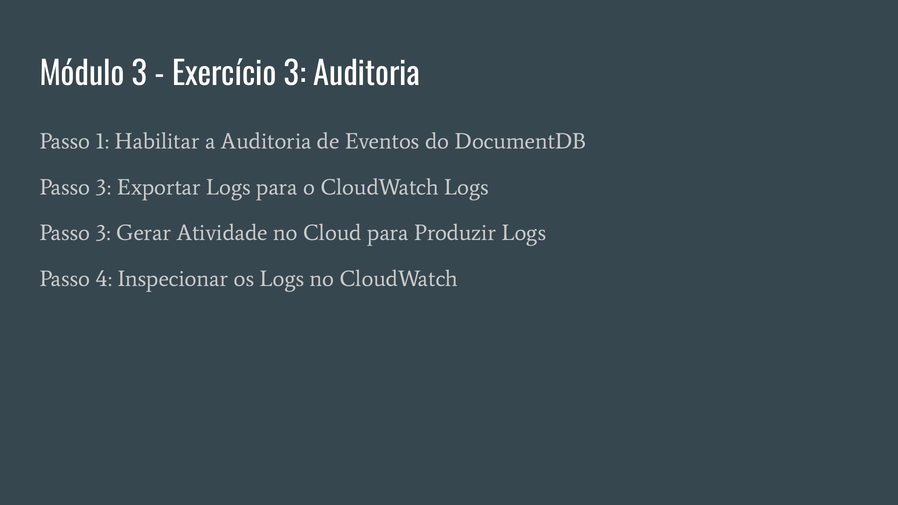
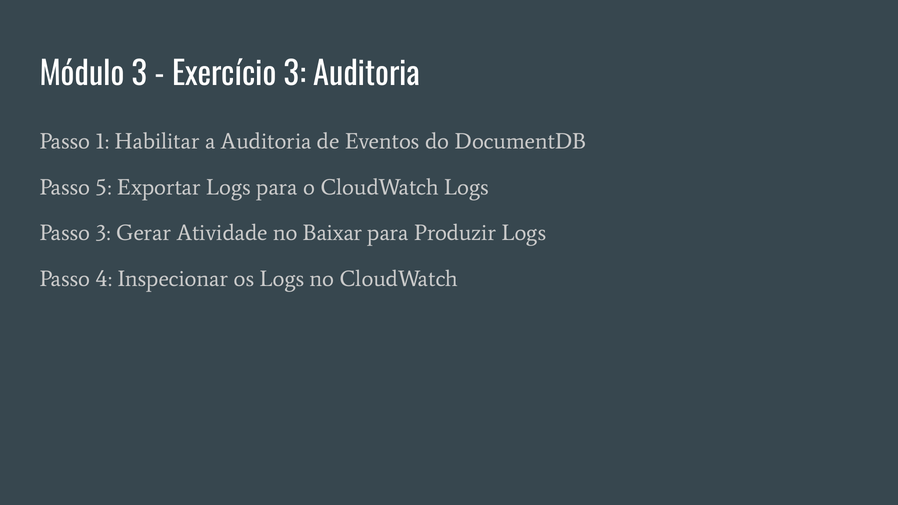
3: 3 -> 5 (104, 187)
Cloud: Cloud -> Baixar (333, 233)
